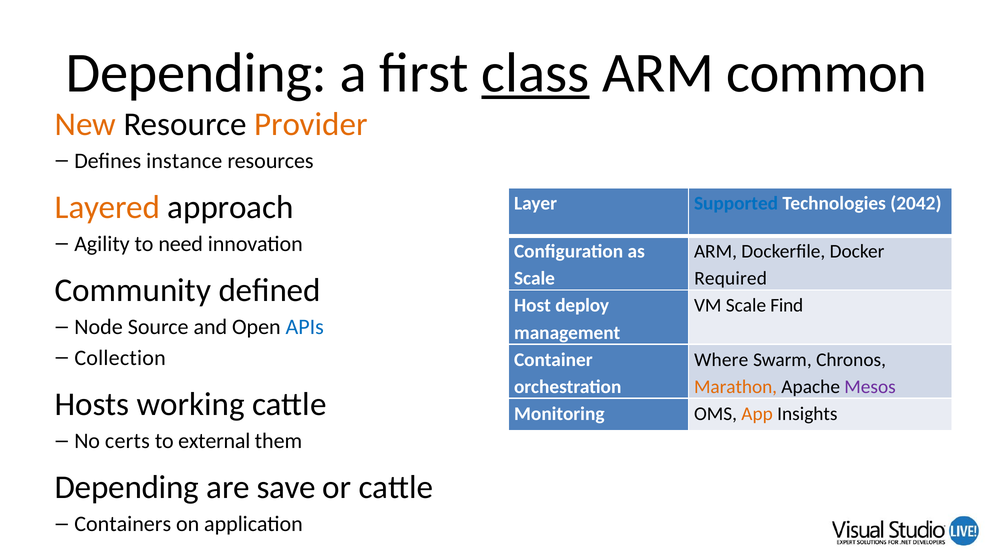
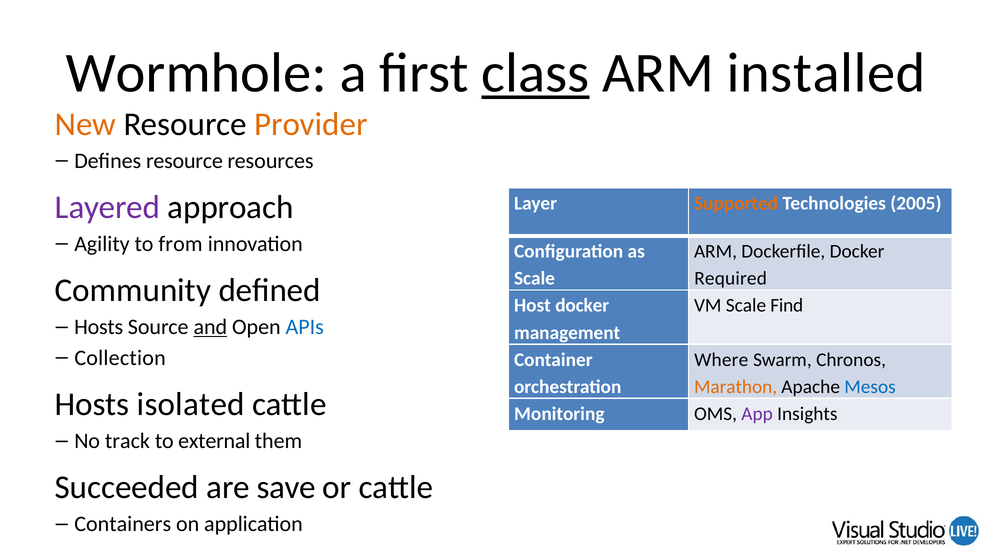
Depending: Depending -> Wormhole (196, 73)
common: common -> installed (826, 73)
Defines instance: instance -> resource (184, 161)
Layered colour: orange -> purple (107, 207)
Supported colour: blue -> orange (736, 203)
2042: 2042 -> 2005 (916, 203)
need: need -> from (180, 244)
Host deploy: deploy -> docker (582, 305)
Node: Node -> Hosts (99, 327)
and underline: none -> present (210, 327)
Mesos colour: purple -> blue (870, 386)
working: working -> isolated (191, 404)
App colour: orange -> purple (757, 414)
certs: certs -> track (127, 441)
Depending: Depending -> Succeeded (127, 487)
